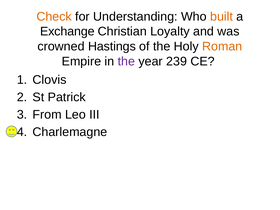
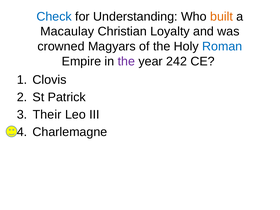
Check colour: orange -> blue (54, 16)
Exchange: Exchange -> Macaulay (67, 31)
Hastings: Hastings -> Magyars (112, 46)
Roman colour: orange -> blue (222, 46)
239: 239 -> 242 (177, 61)
From: From -> Their (47, 115)
